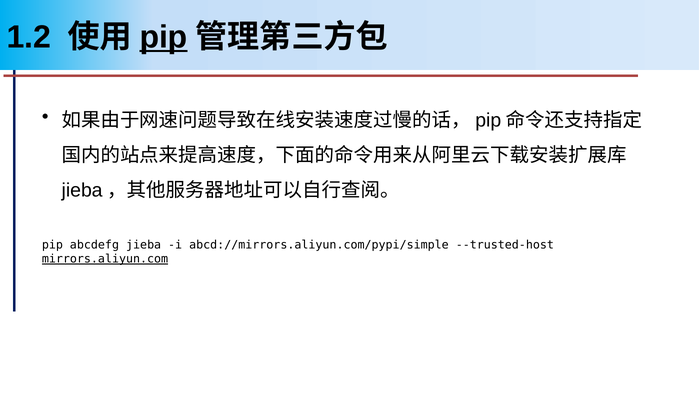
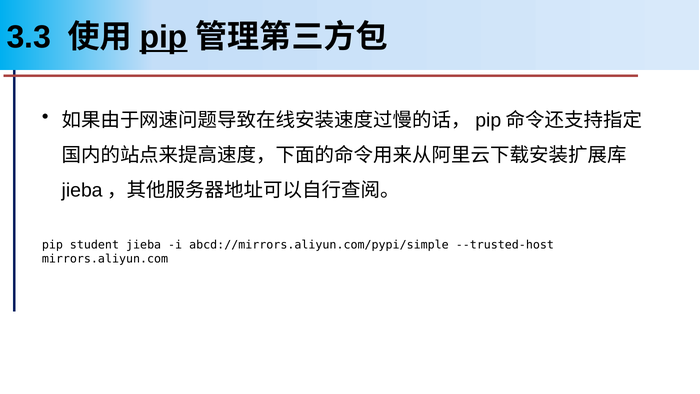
1.2: 1.2 -> 3.3 (29, 37)
abcdefg: abcdefg -> student (94, 245)
mirrors.aliyun.com underline: present -> none (105, 259)
